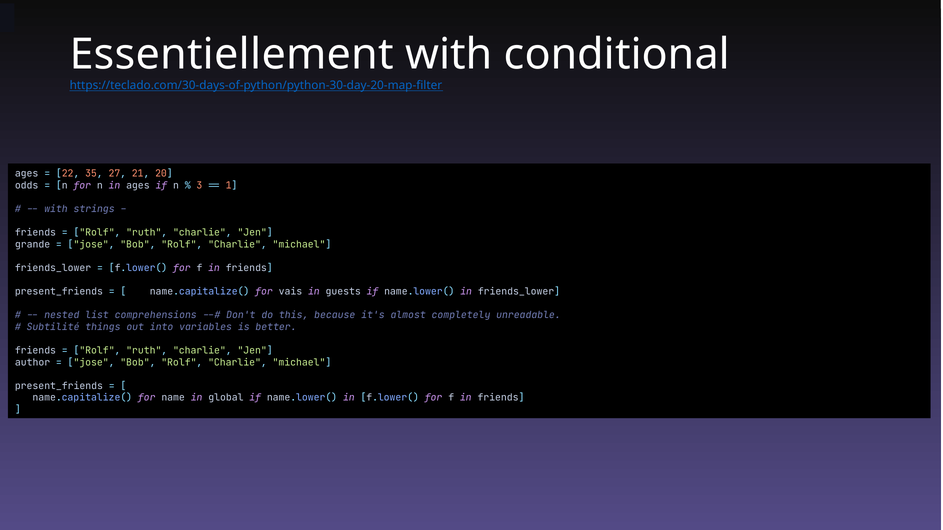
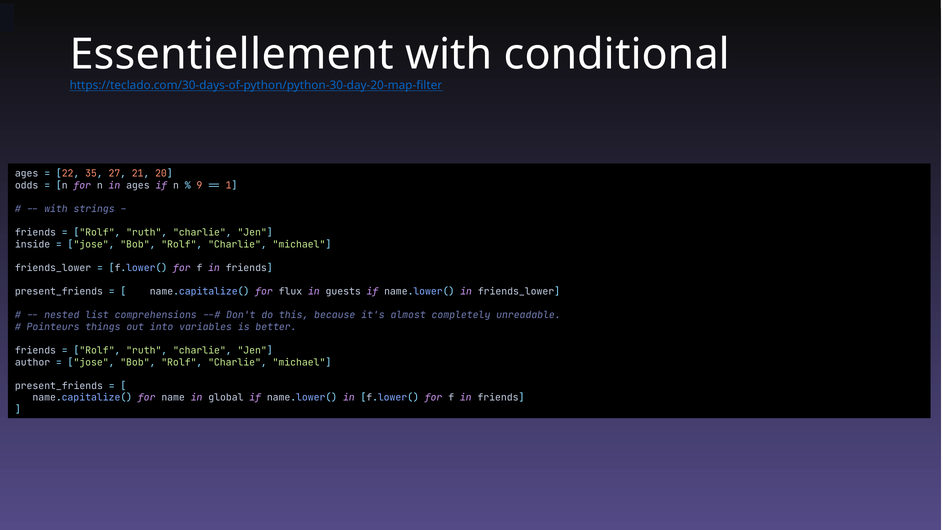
3: 3 -> 9 (199, 186)
grande: grande -> inside (33, 245)
vais: vais -> flux (290, 292)
Subtilité: Subtilité -> Pointeurs (53, 327)
